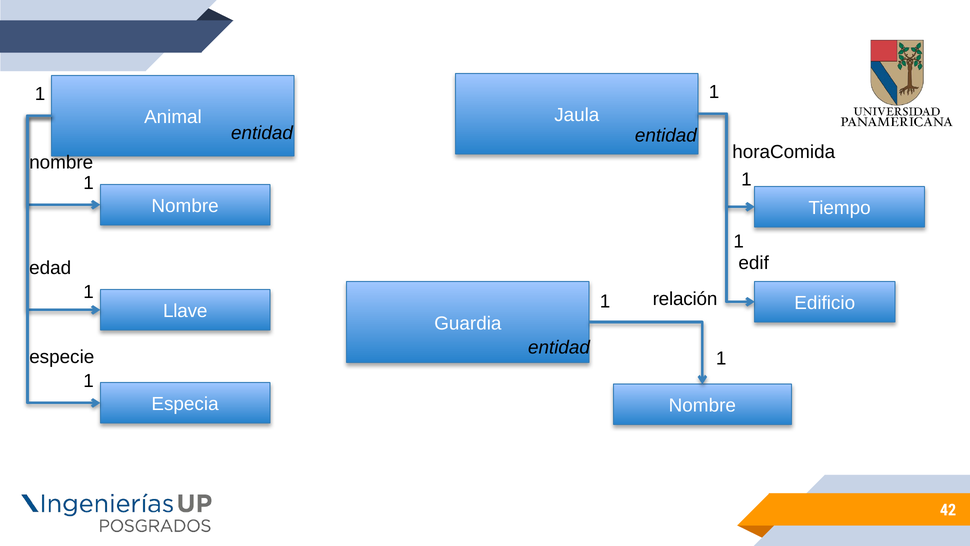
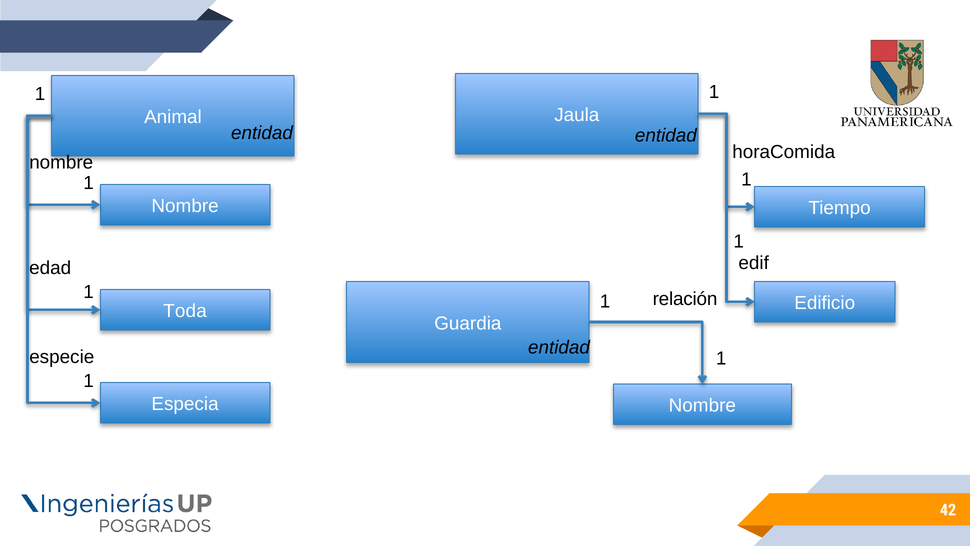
Llave: Llave -> Toda (185, 311)
